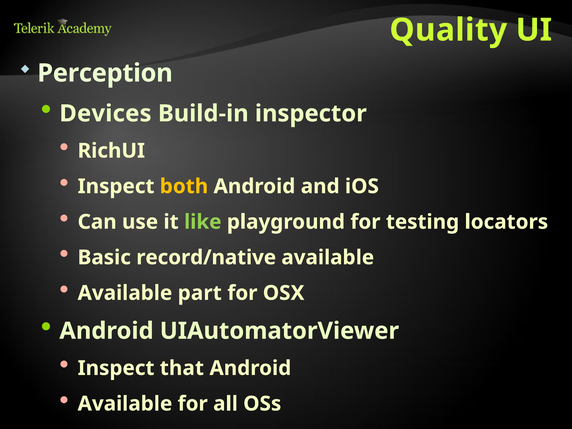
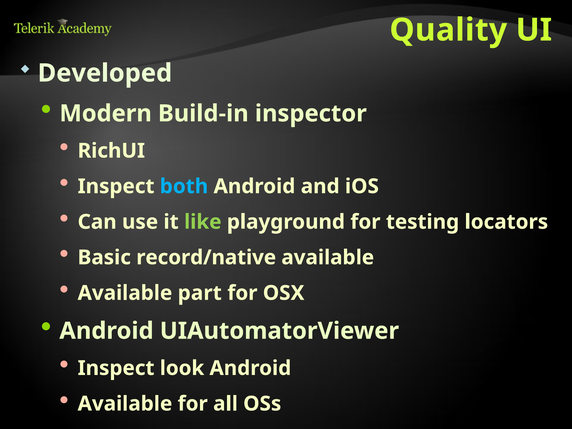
Perception: Perception -> Developed (105, 73)
Devices: Devices -> Modern (106, 114)
both colour: yellow -> light blue (184, 186)
that: that -> look (182, 368)
